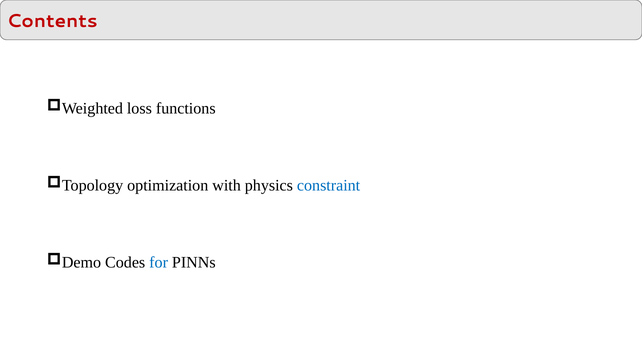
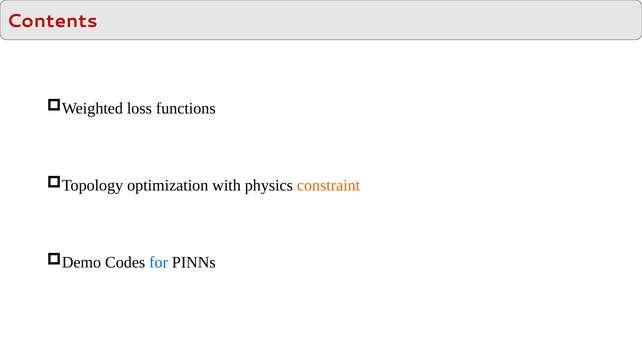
constraint colour: blue -> orange (329, 185)
